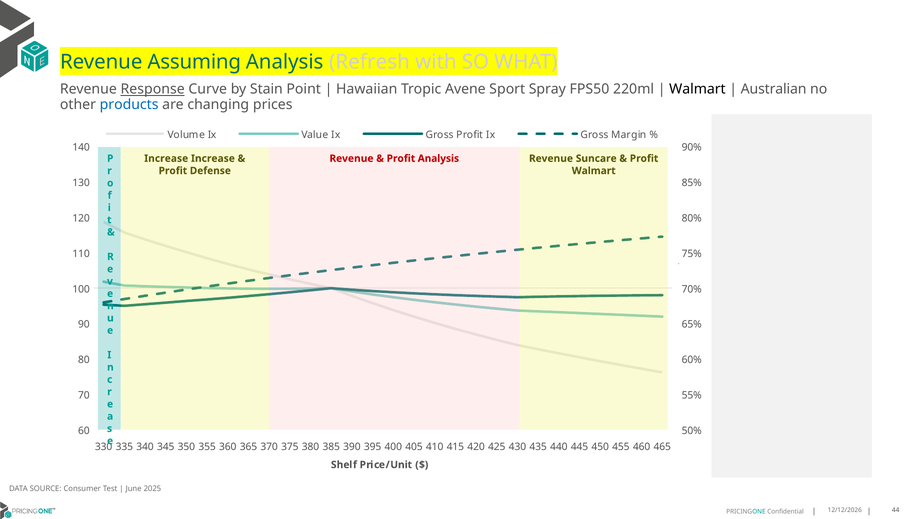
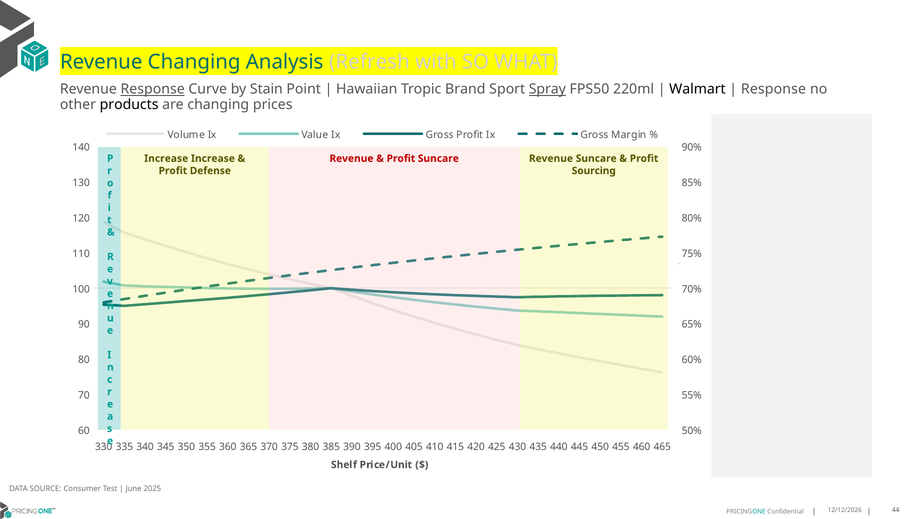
Revenue Assuming: Assuming -> Changing (194, 62)
Avene: Avene -> Brand (465, 89)
Spray underline: none -> present (547, 89)
Australian: Australian -> Response (773, 89)
products colour: blue -> black (129, 104)
Profit Analysis: Analysis -> Suncare (438, 158)
Walmart: Walmart -> Sourcing (594, 171)
